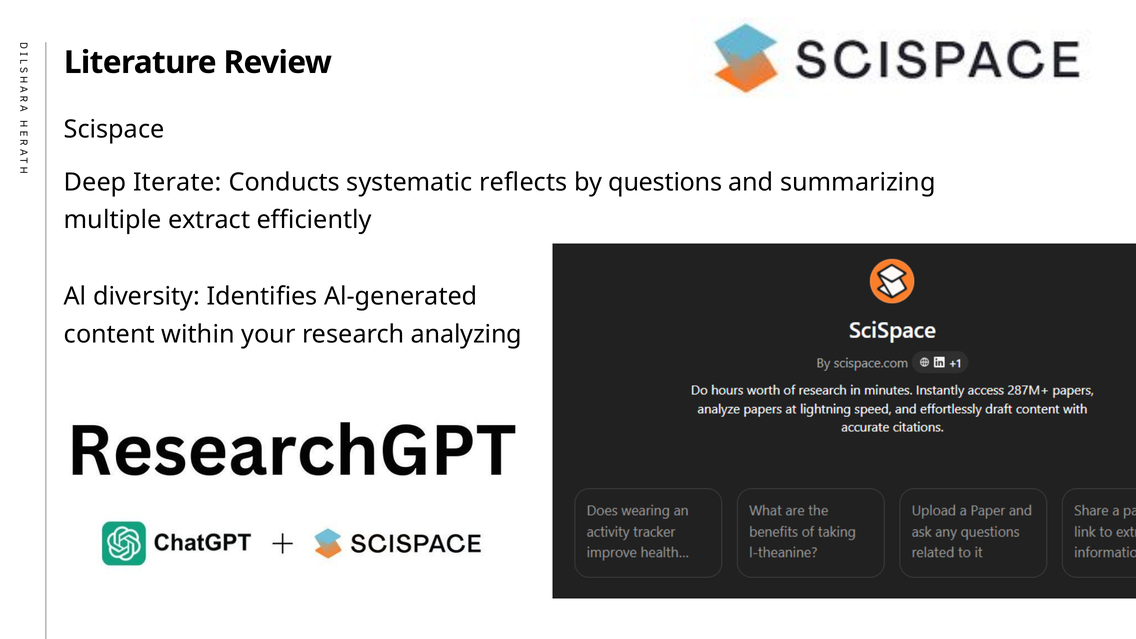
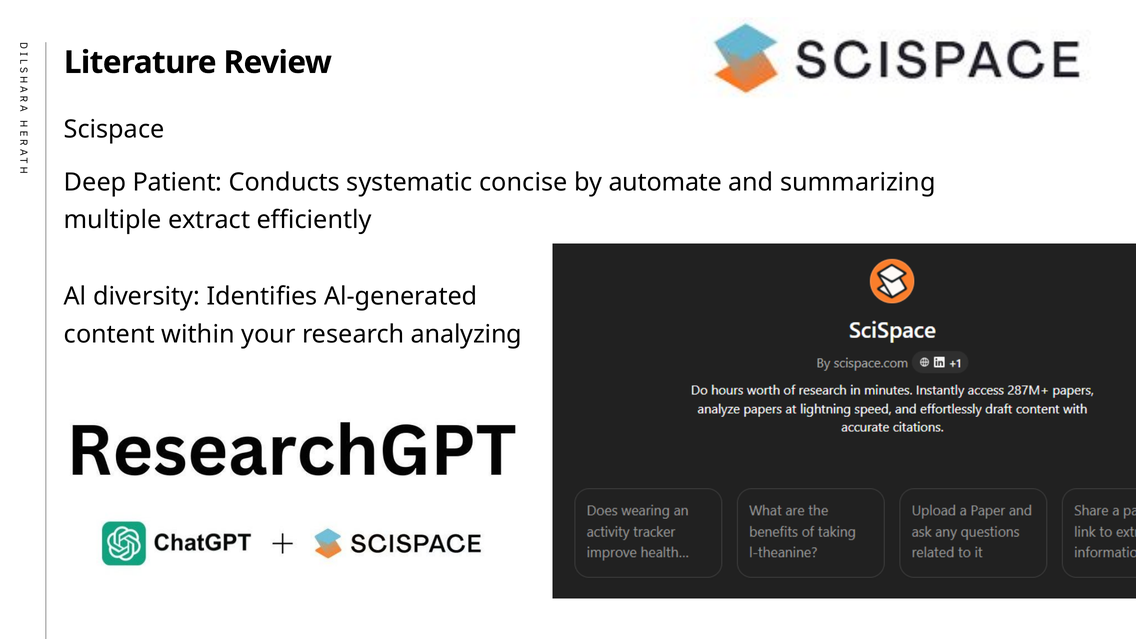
Iterate: Iterate -> Patient (178, 182)
reflects: reflects -> concise (523, 182)
questions: questions -> automate (665, 182)
